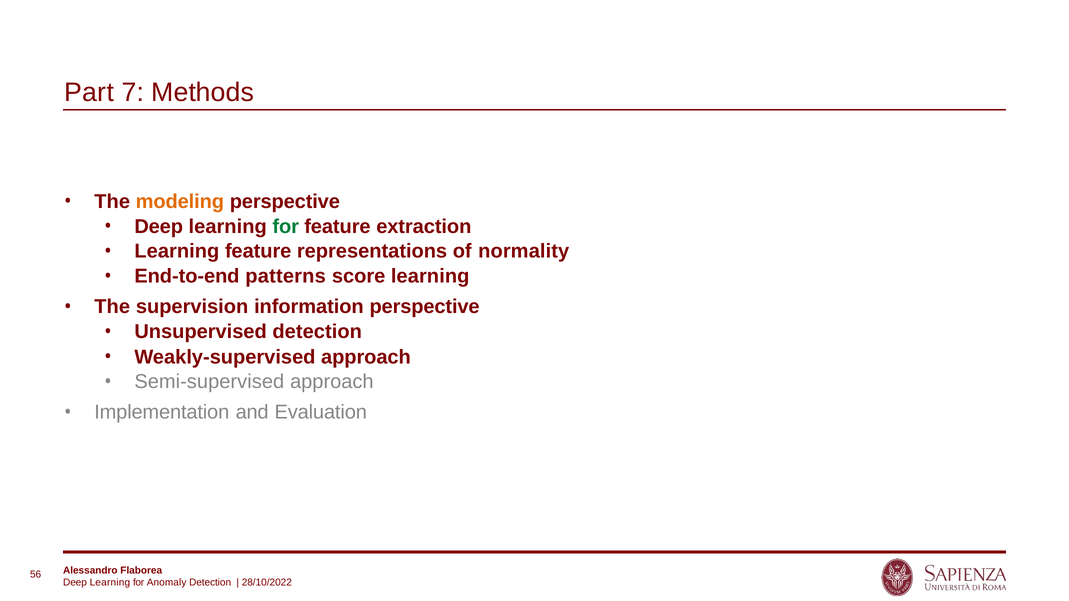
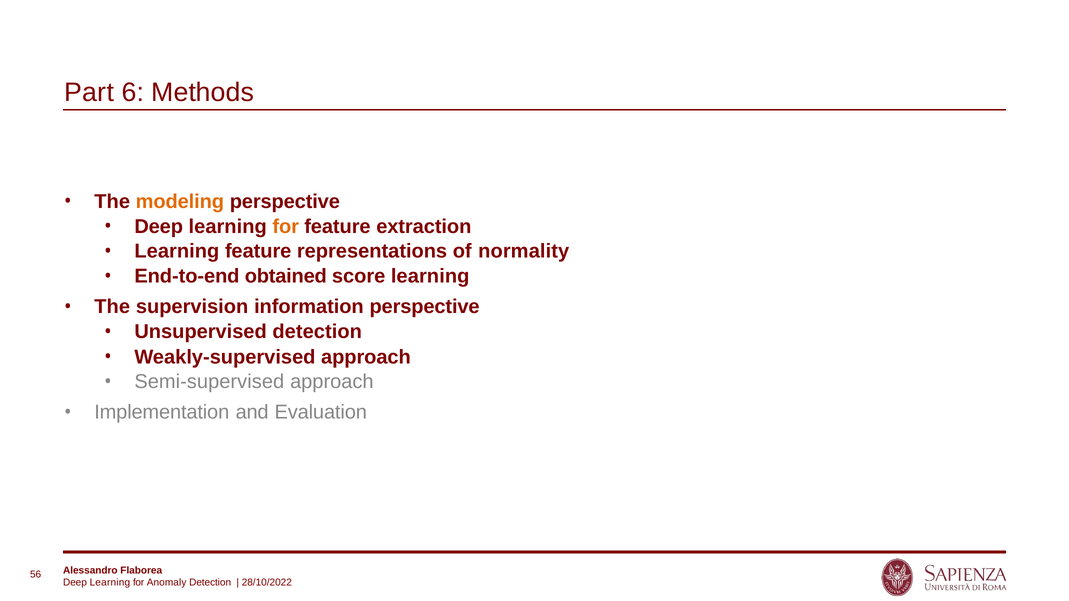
7: 7 -> 6 (133, 92)
for colour: green -> orange (286, 227)
patterns: patterns -> obtained (286, 277)
